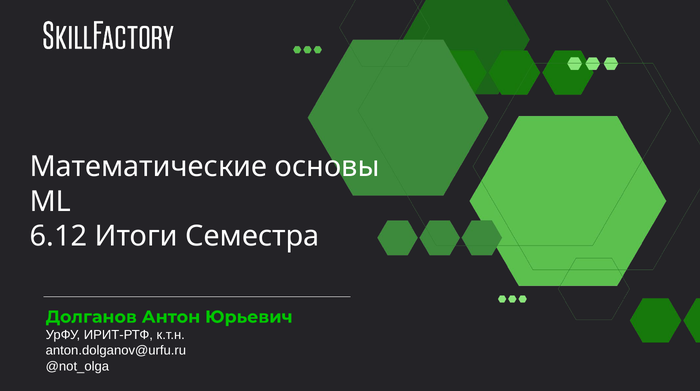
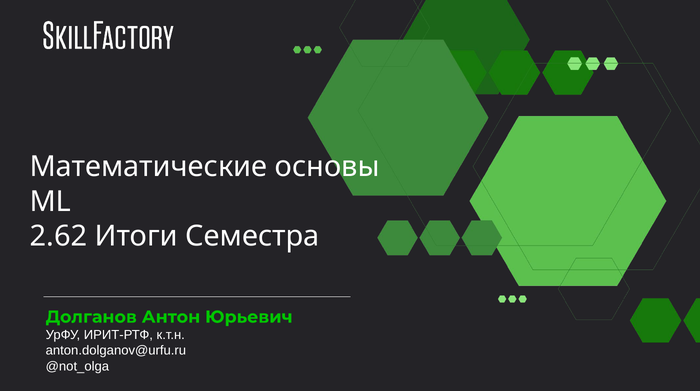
6.12: 6.12 -> 2.62 (58, 236)
